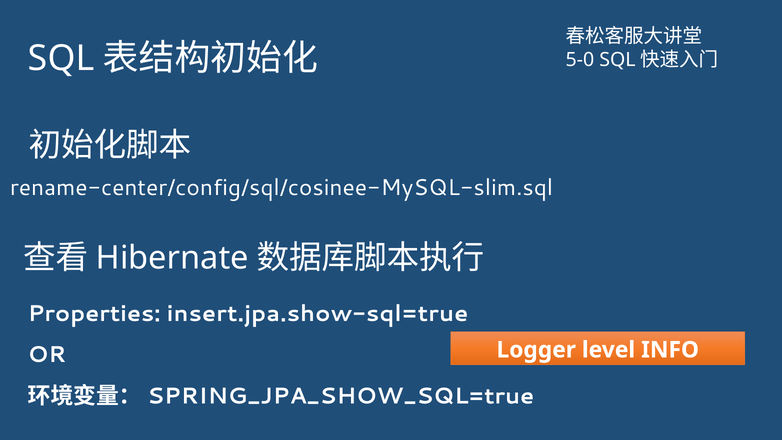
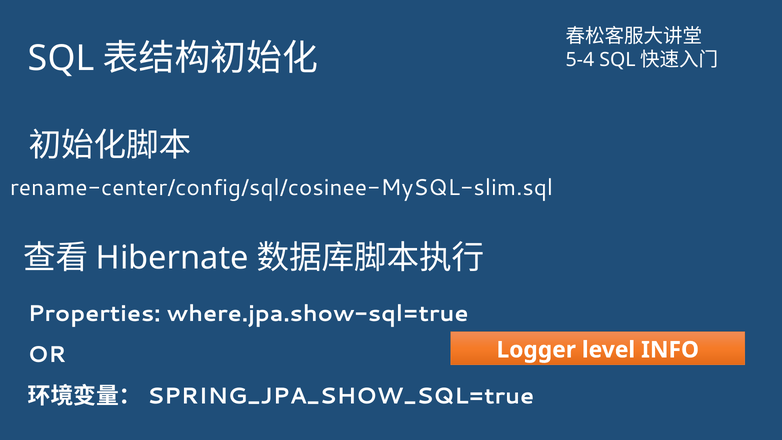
5-0: 5-0 -> 5-4 (580, 60)
insert.jpa.show-sql=true: insert.jpa.show-sql=true -> where.jpa.show-sql=true (318, 314)
